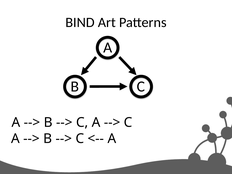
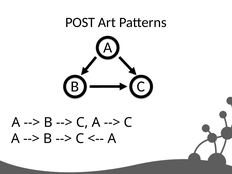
BIND: BIND -> POST (80, 22)
